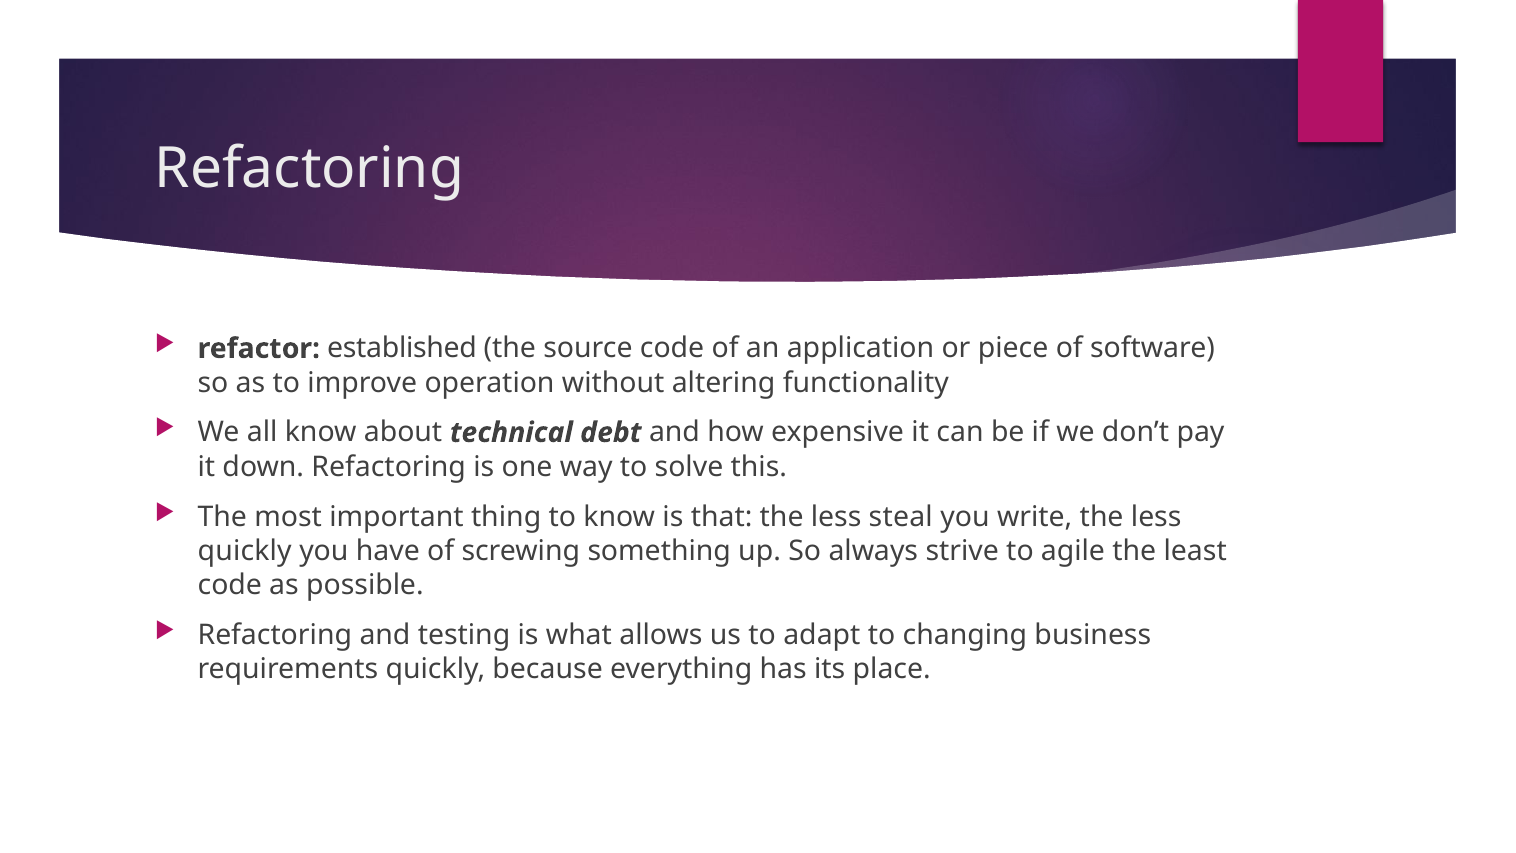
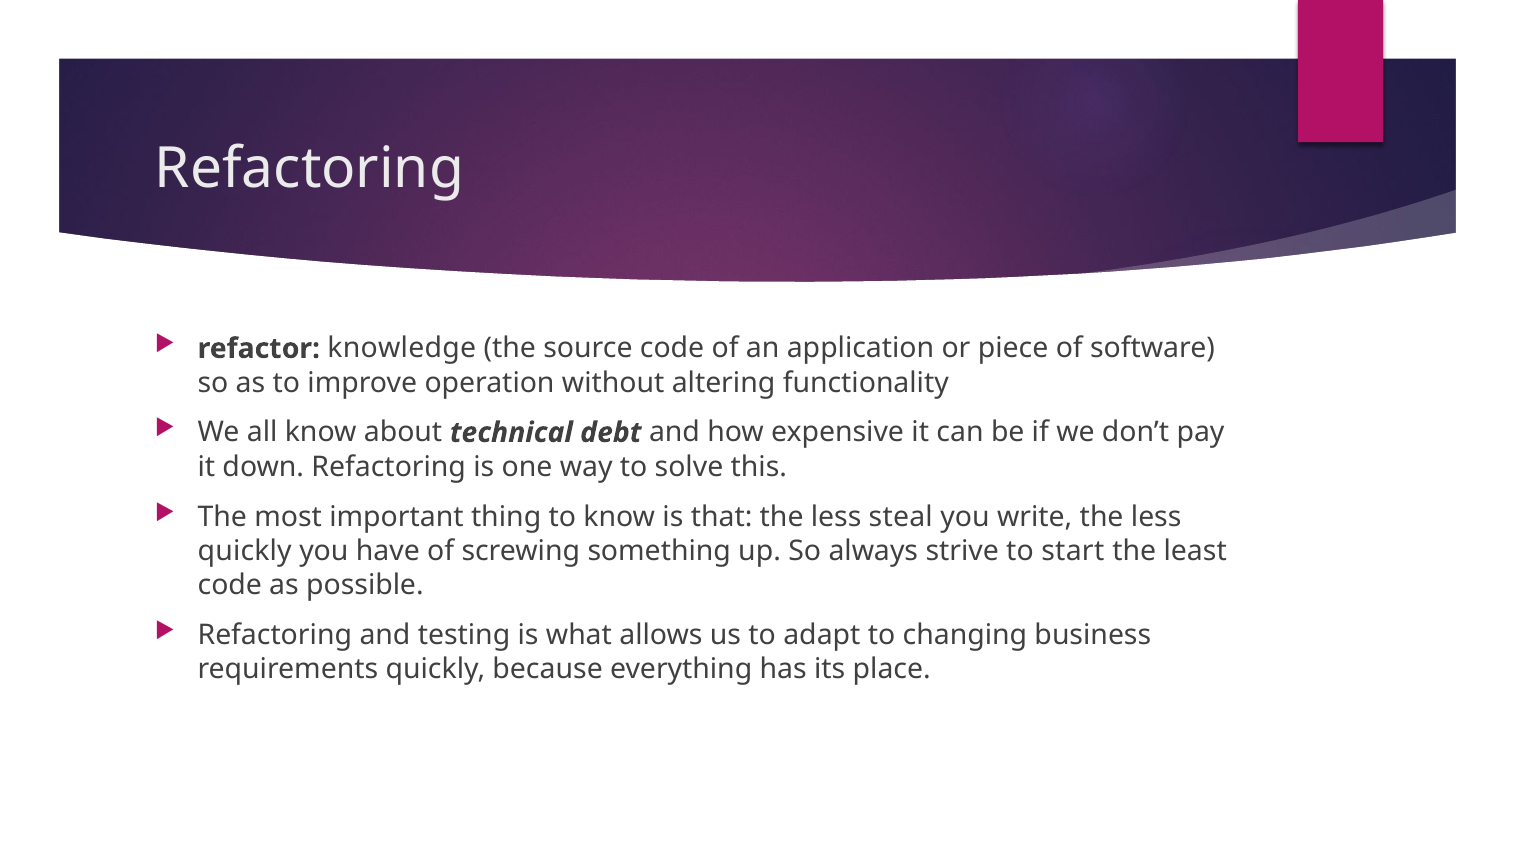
established: established -> knowledge (402, 348)
agile: agile -> start (1073, 551)
